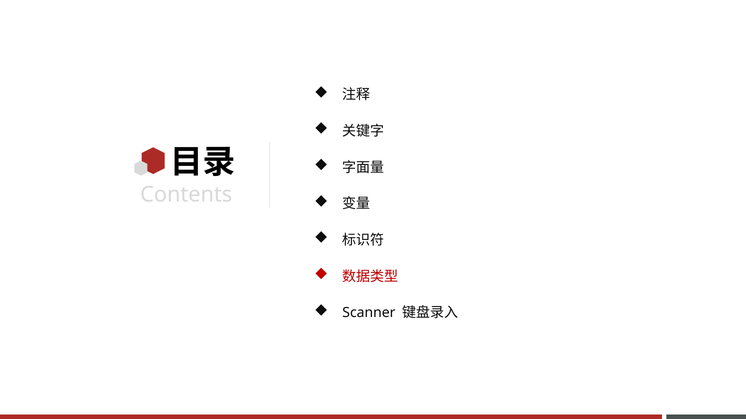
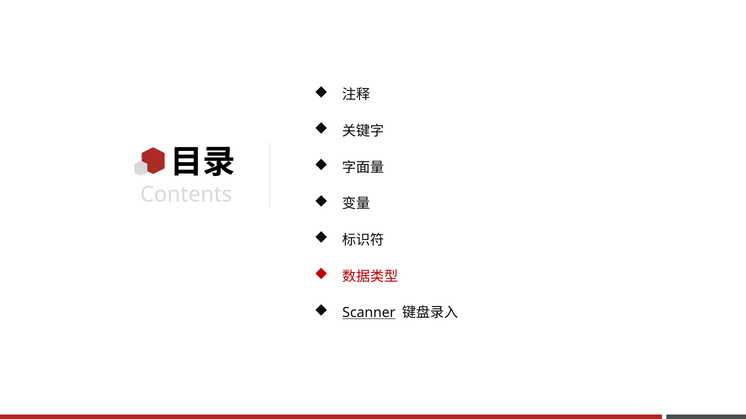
Scanner underline: none -> present (369, 313)
